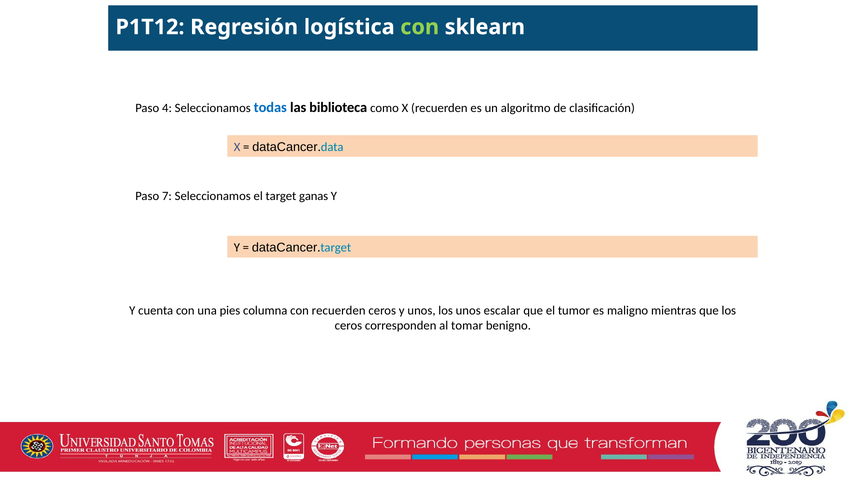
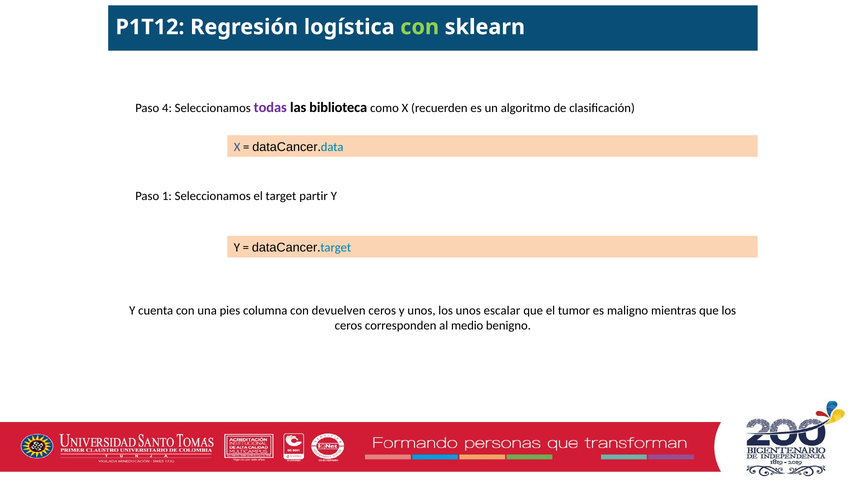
todas colour: blue -> purple (270, 107)
7: 7 -> 1 (167, 196)
ganas: ganas -> partir (314, 196)
con recuerden: recuerden -> devuelven (339, 311)
tomar: tomar -> medio (467, 326)
